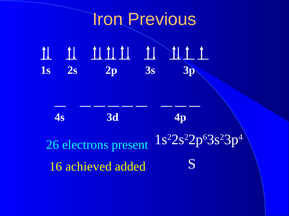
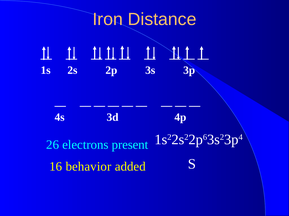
Previous: Previous -> Distance (162, 19)
achieved: achieved -> behavior (89, 167)
